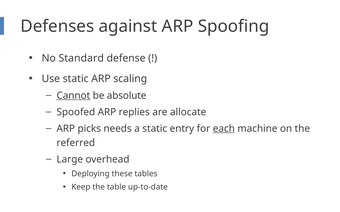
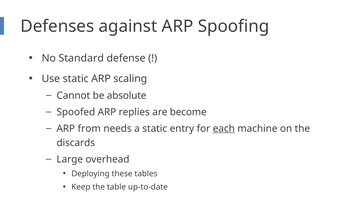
Cannot underline: present -> none (73, 96)
allocate: allocate -> become (188, 112)
picks: picks -> from (89, 129)
referred: referred -> discards (76, 143)
